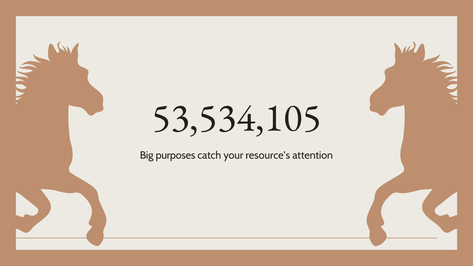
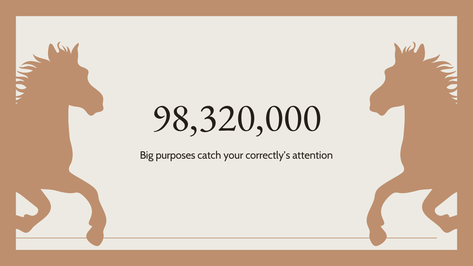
53,534,105: 53,534,105 -> 98,320,000 (237, 118)
resource’s: resource’s -> correctly’s (268, 155)
